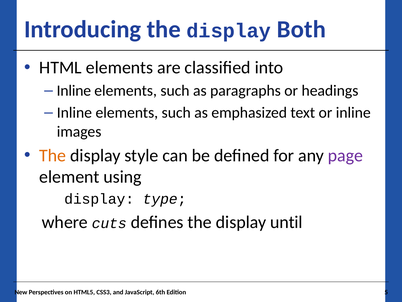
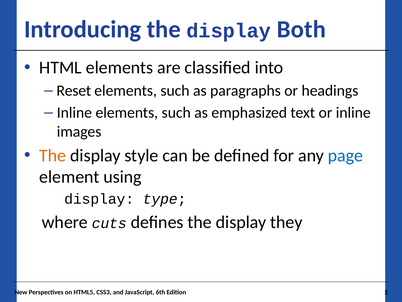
Inline: Inline -> Reset (74, 91)
page colour: purple -> blue (345, 155)
until: until -> they (286, 222)
